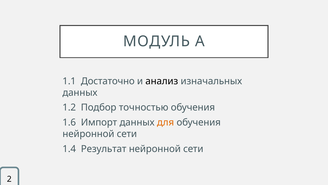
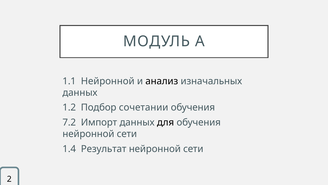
1.1 Достаточно: Достаточно -> Нейронной (108, 81)
точностью: точностью -> сочетании (144, 107)
1.6: 1.6 -> 7.2 (69, 122)
для colour: orange -> black (166, 122)
